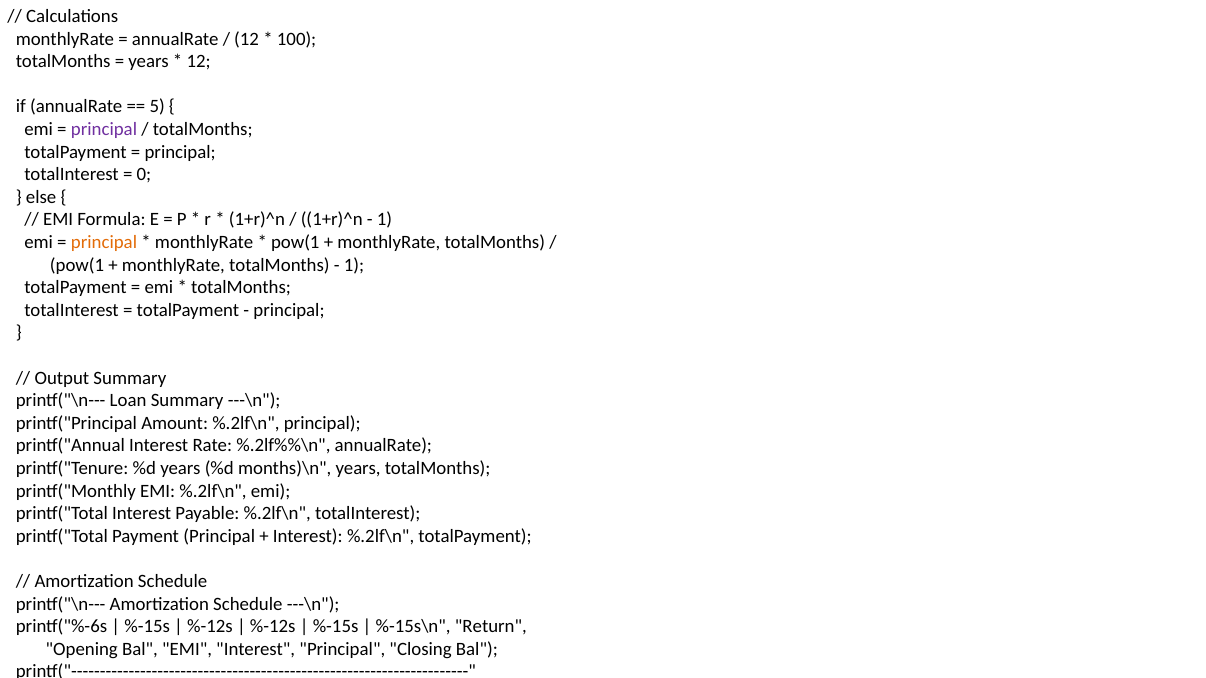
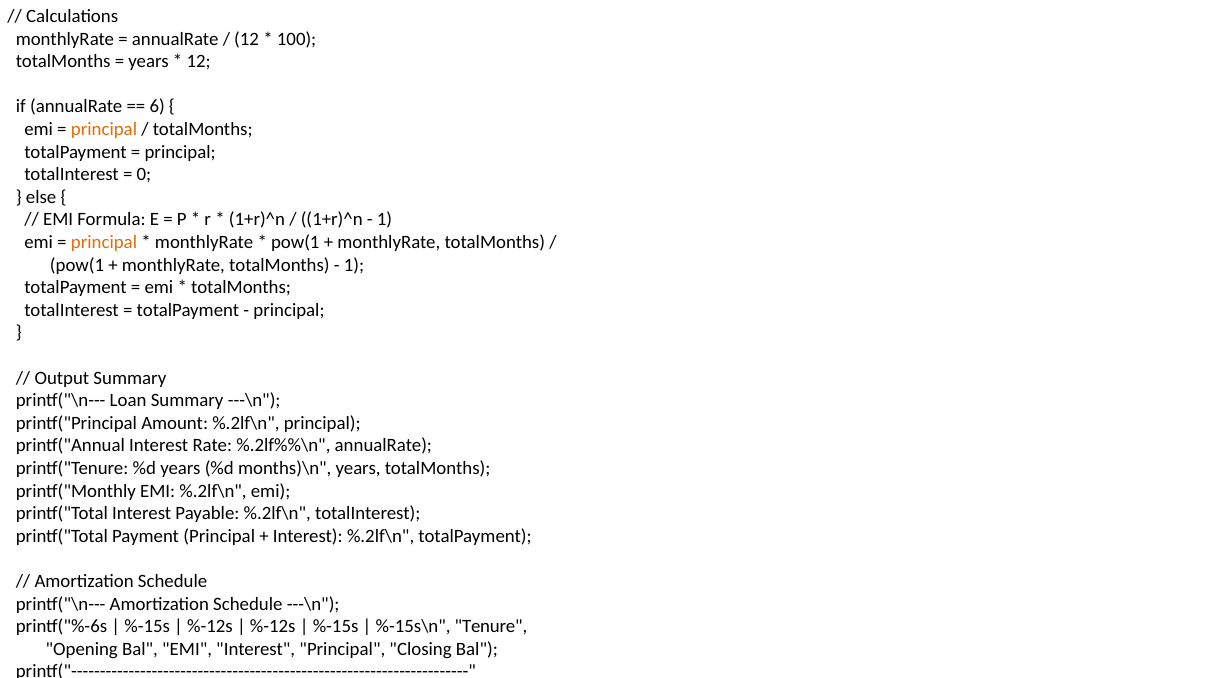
5: 5 -> 6 (157, 107)
principal colour: purple -> orange (104, 129)
Return: Return -> Tenure (491, 627)
